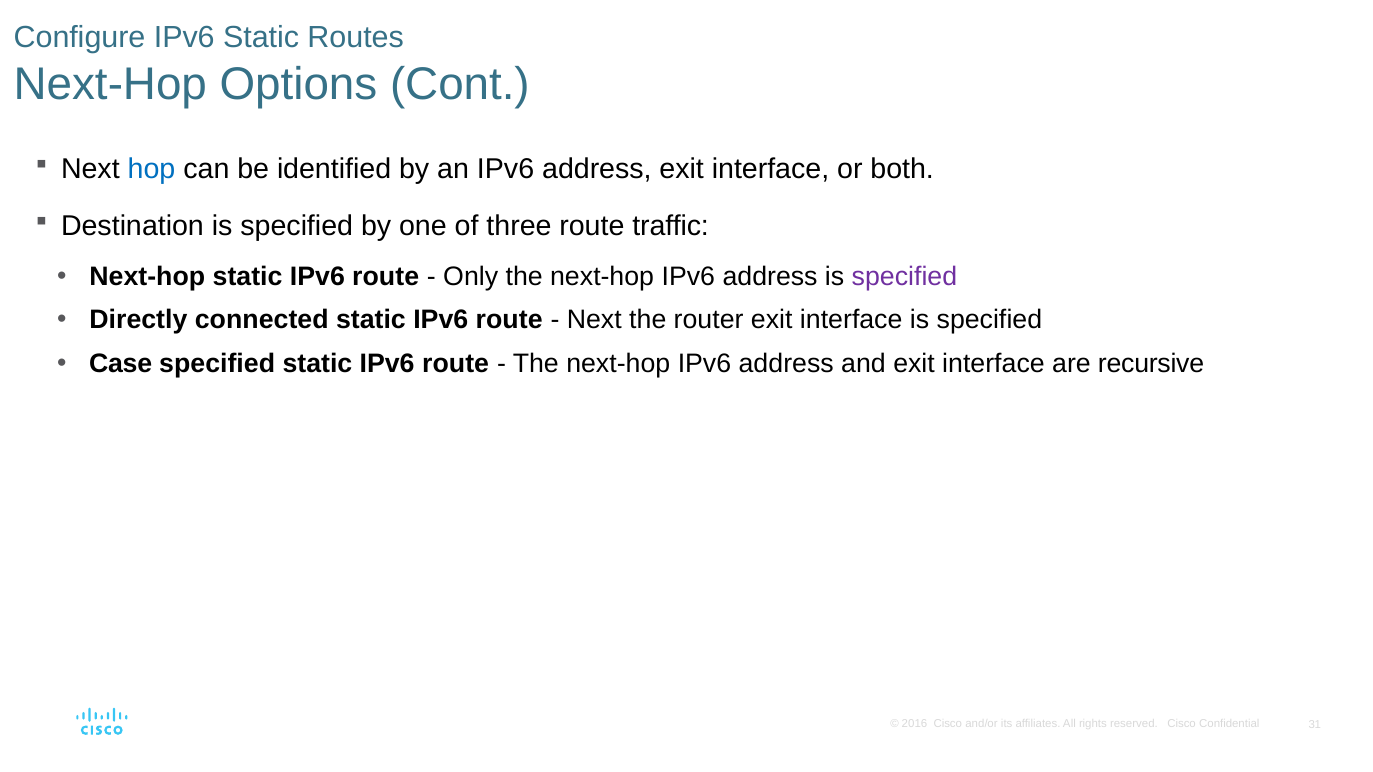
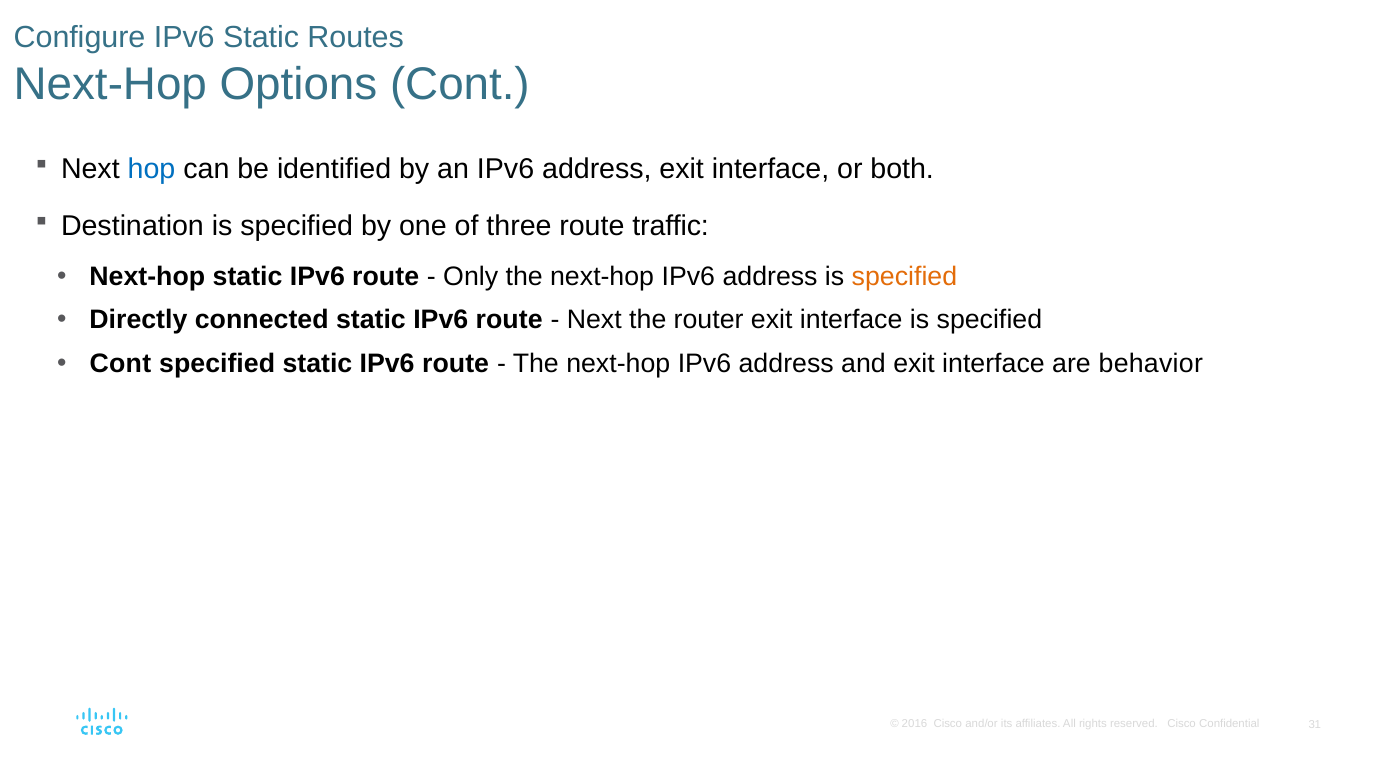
specified colour: purple -> orange (904, 277)
Case: Case -> Cont (120, 364)
recursive: recursive -> behavior (1151, 364)
